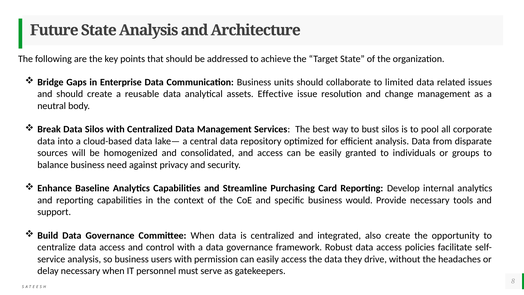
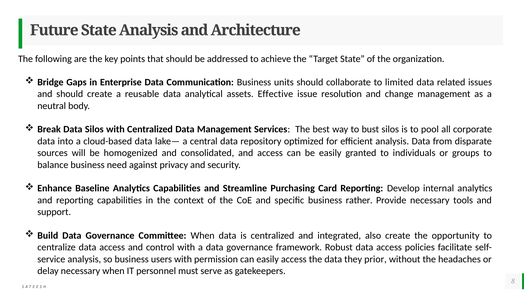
would: would -> rather (359, 200)
drive: drive -> prior (375, 259)
